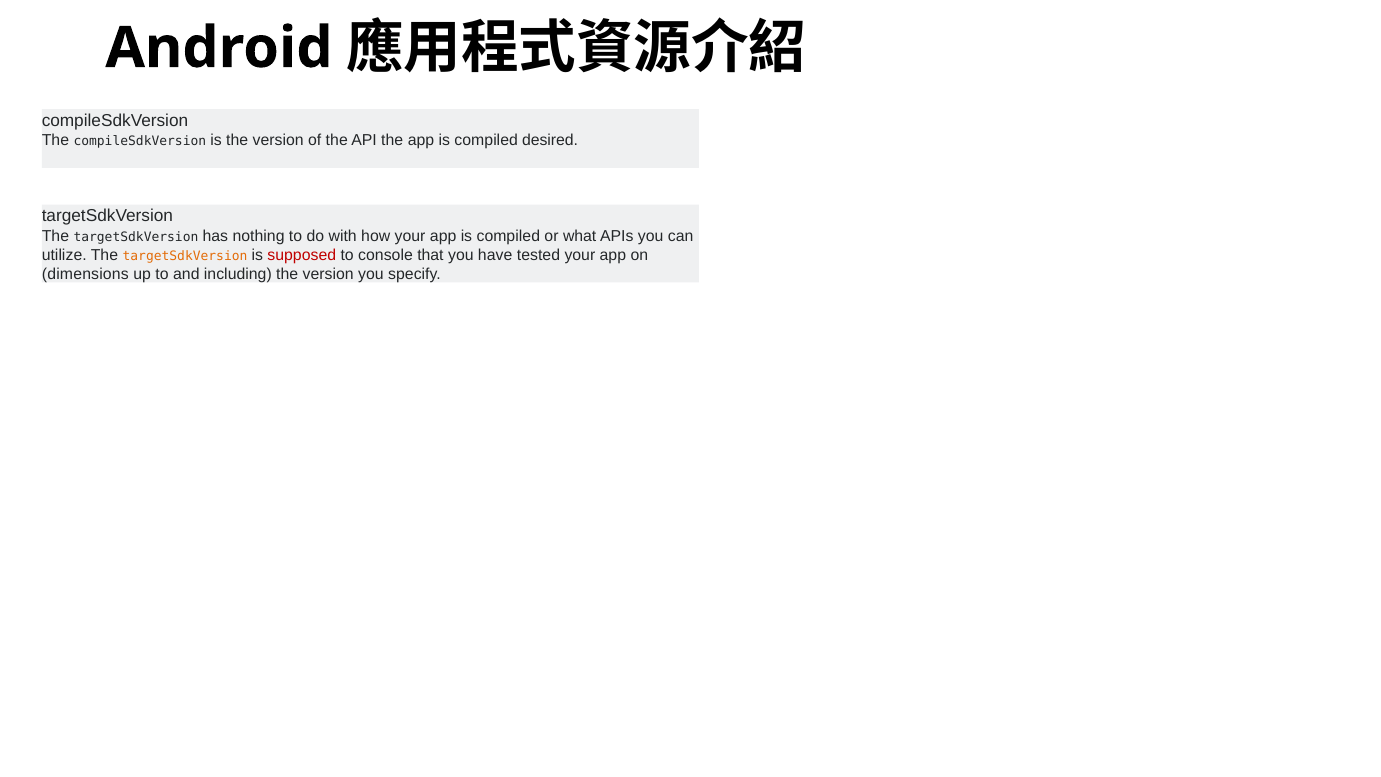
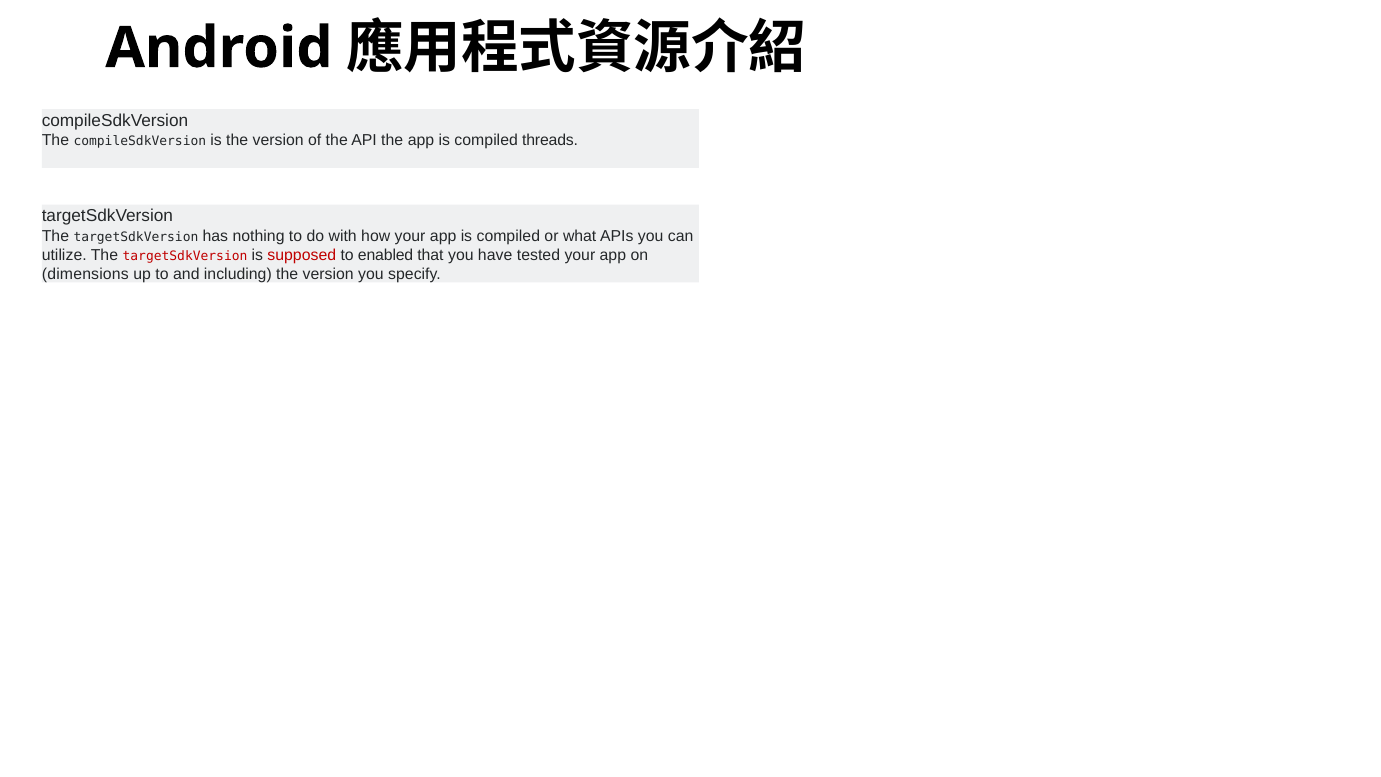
desired: desired -> threads (550, 140)
targetSdkVersion colour: orange -> red (185, 256)
console: console -> enabled (386, 255)
